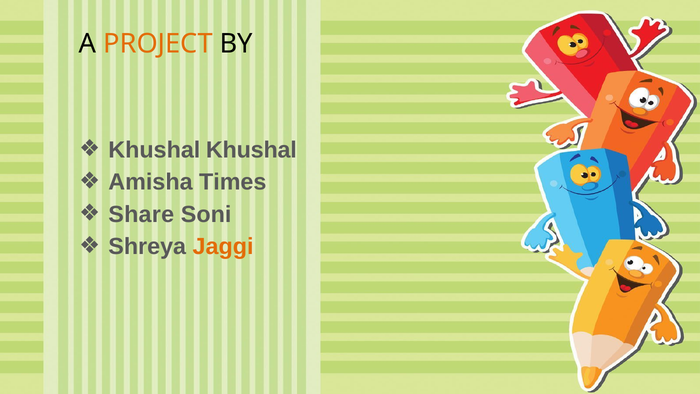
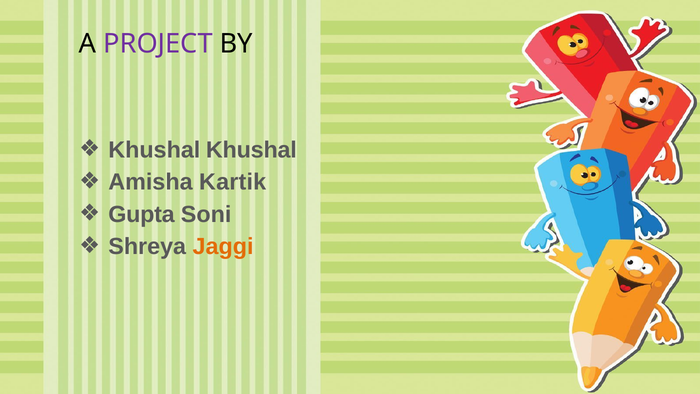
PROJECT colour: orange -> purple (158, 44)
Times: Times -> Kartik (233, 182)
Share: Share -> Gupta (141, 214)
